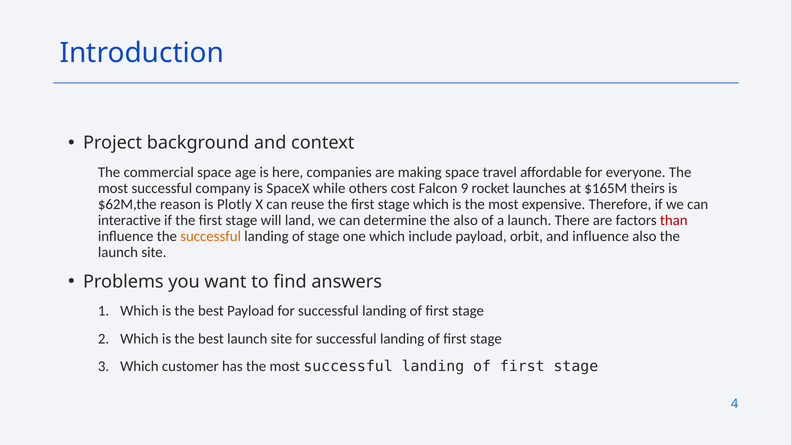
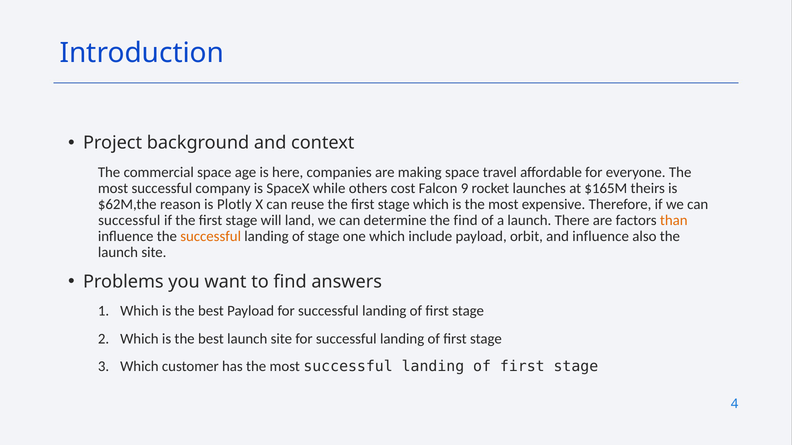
interactive: interactive -> successful (129, 221)
the also: also -> find (466, 221)
than colour: red -> orange (674, 221)
